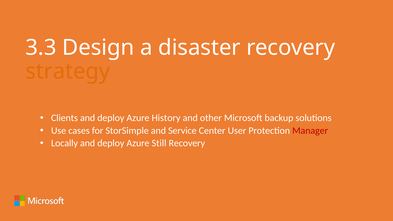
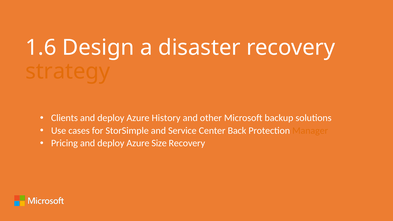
3.3: 3.3 -> 1.6 (41, 47)
User: User -> Back (237, 131)
Manager colour: red -> orange (310, 131)
Locally: Locally -> Pricing (64, 143)
Still: Still -> Size (159, 143)
